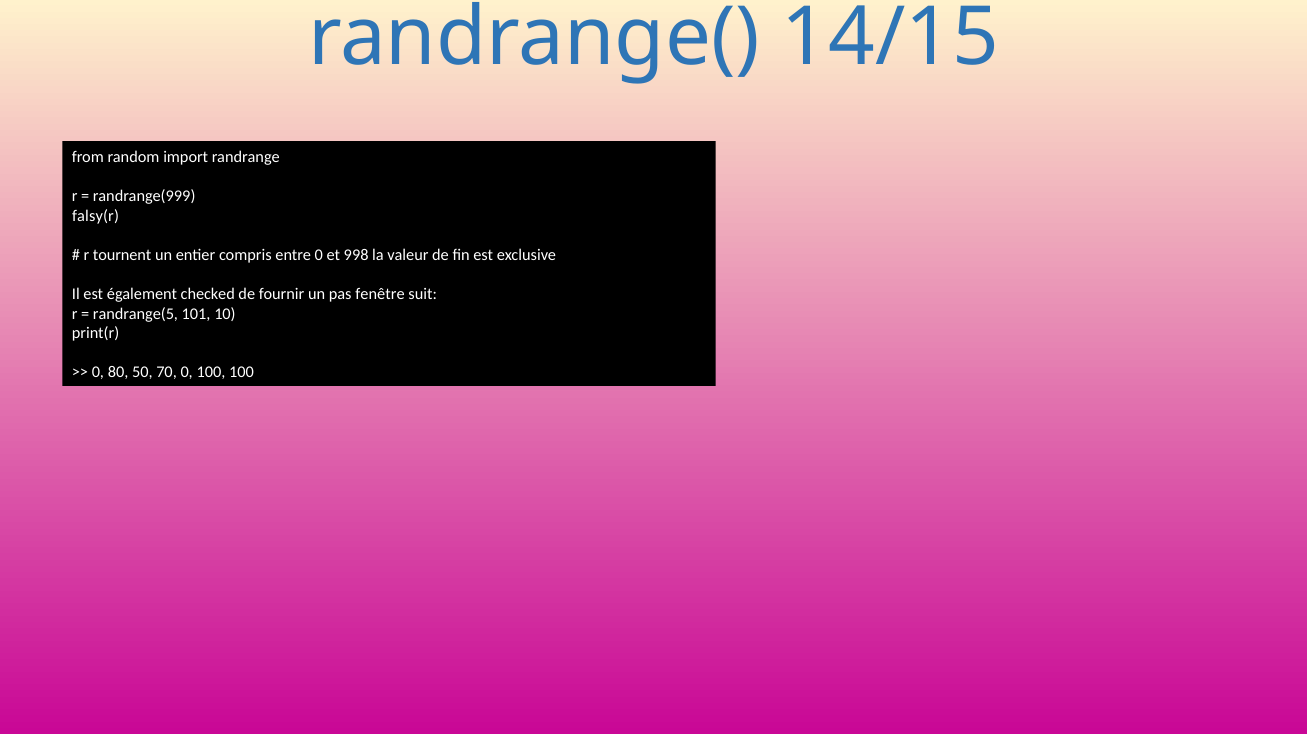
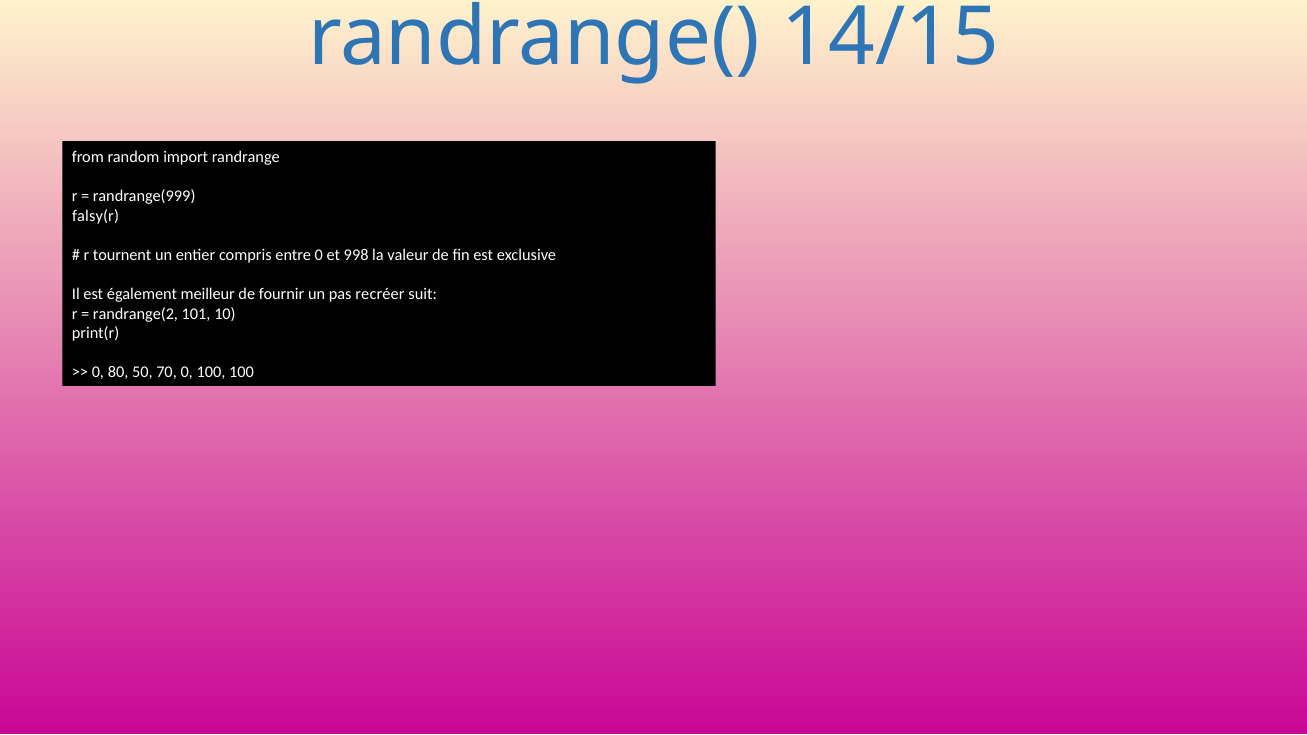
checked: checked -> meilleur (208, 294)
fenêtre: fenêtre -> recréer (380, 294)
randrange(5: randrange(5 -> randrange(2 (135, 314)
